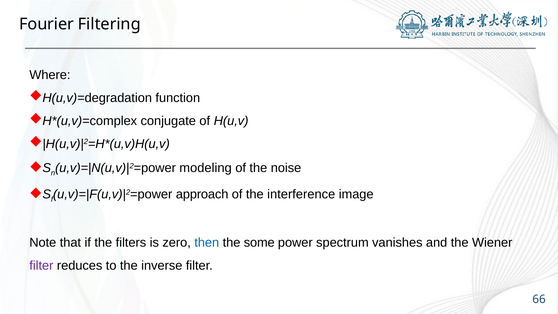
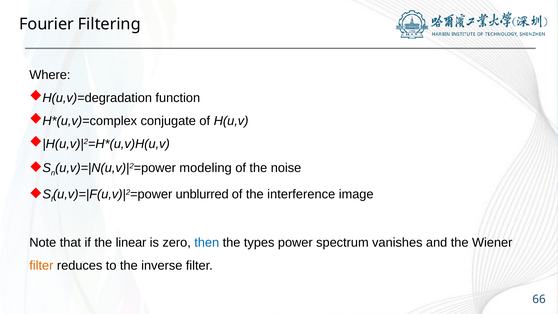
approach: approach -> unblurred (202, 194)
filters: filters -> linear (131, 243)
some: some -> types (259, 243)
filter colour: purple -> orange (41, 266)
